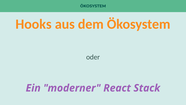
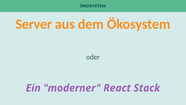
Hooks: Hooks -> Server (34, 24)
